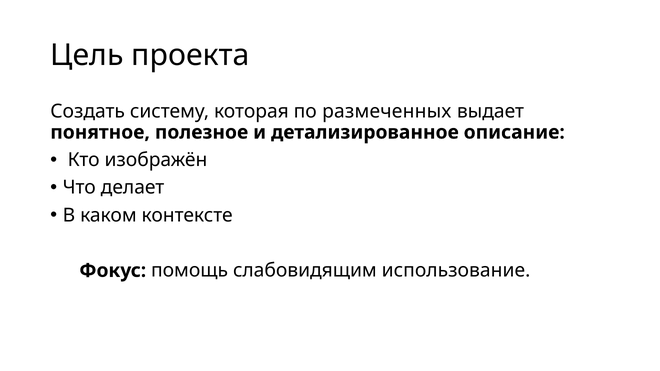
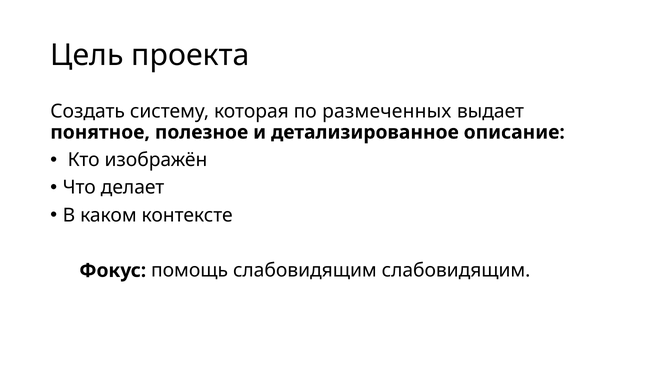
слабовидящим использование: использование -> слабовидящим (456, 271)
